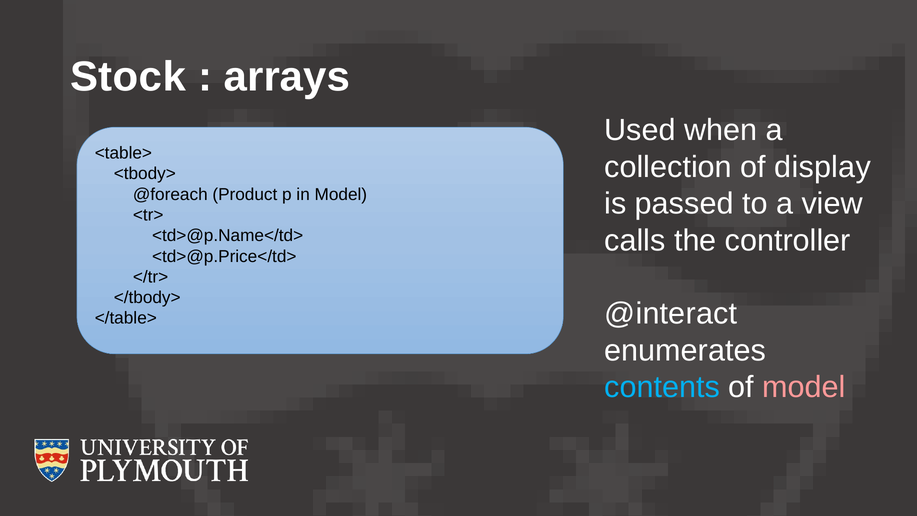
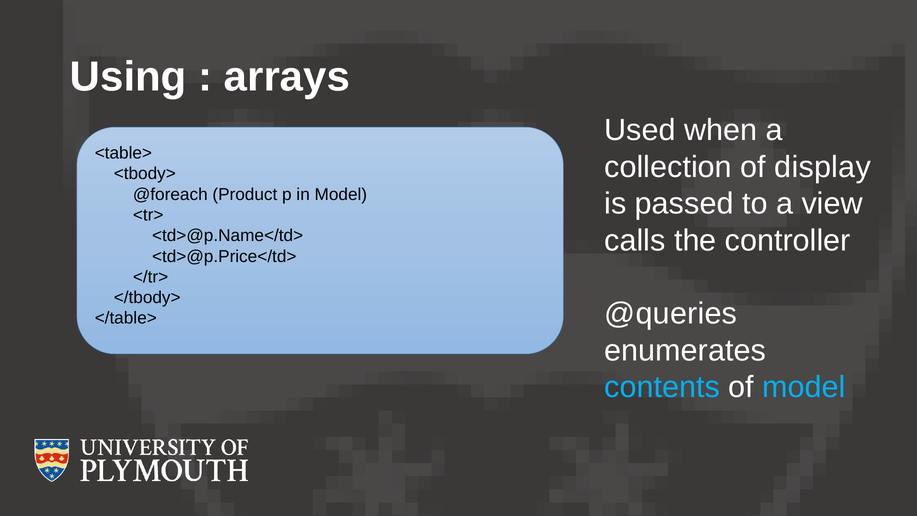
Stock: Stock -> Using (128, 77)
@interact: @interact -> @queries (671, 314)
model colour: pink -> light blue (804, 387)
